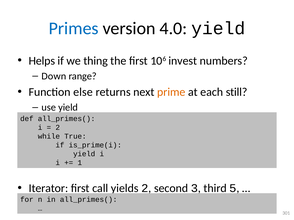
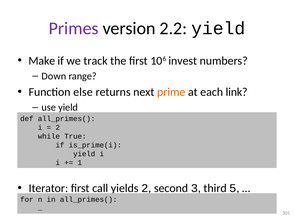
Primes colour: blue -> purple (74, 28)
4.0: 4.0 -> 2.2 (173, 28)
Helps: Helps -> Make (42, 61)
thing: thing -> track (96, 61)
still: still -> link (237, 92)
